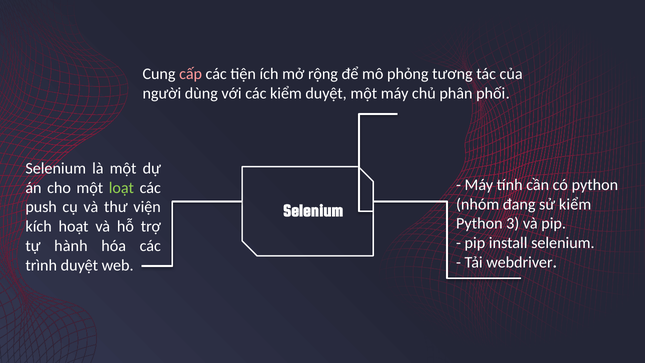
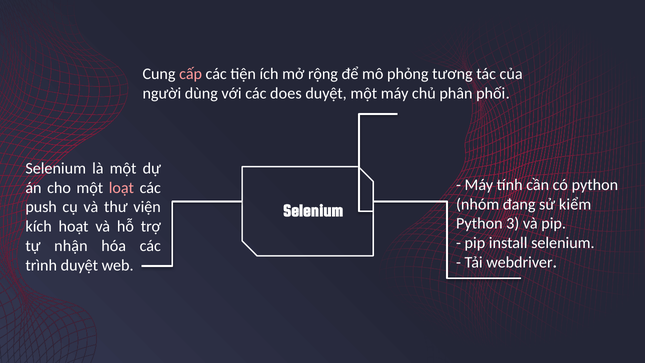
các kiểm: kiểm -> does (286, 93)
loạt colour: light green -> pink (121, 188)
hành: hành -> nhận (71, 246)
